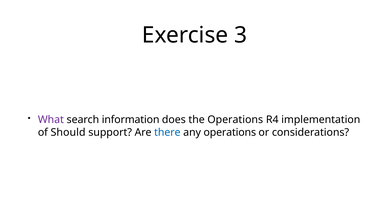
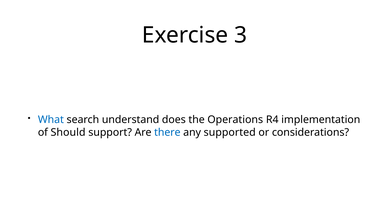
What colour: purple -> blue (51, 120)
information: information -> understand (131, 120)
any operations: operations -> supported (230, 132)
